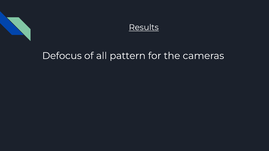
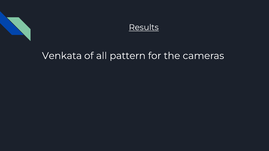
Defocus: Defocus -> Venkata (62, 56)
